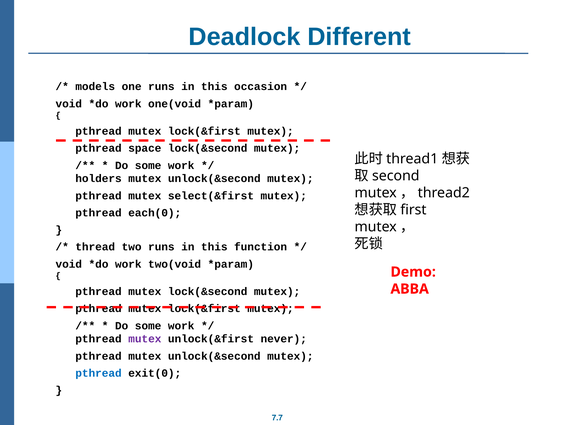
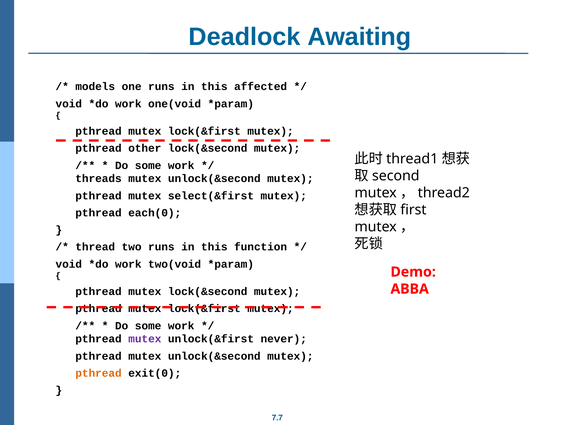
Different: Different -> Awaiting (359, 37)
occasion: occasion -> affected (261, 87)
space: space -> other (145, 148)
holders: holders -> threads (99, 178)
pthread colour: blue -> orange (99, 373)
